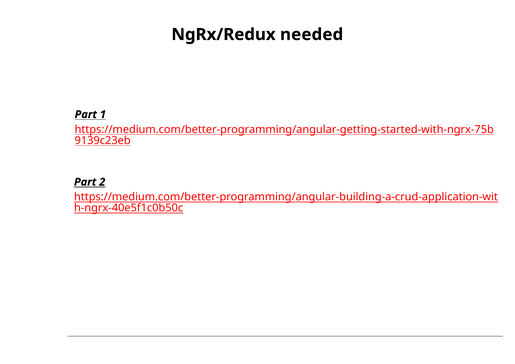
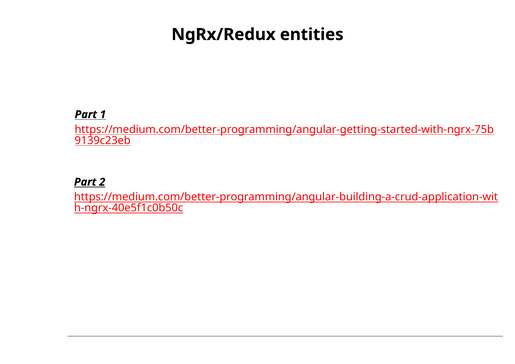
needed: needed -> entities (312, 35)
